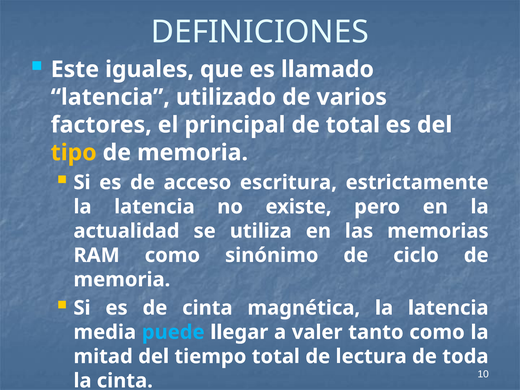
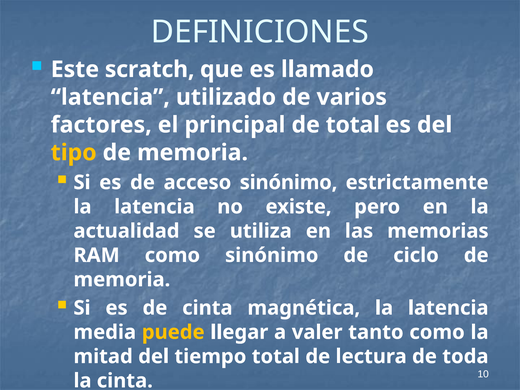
iguales: iguales -> scratch (150, 69)
acceso escritura: escritura -> sinónimo (289, 182)
puede colour: light blue -> yellow (173, 332)
